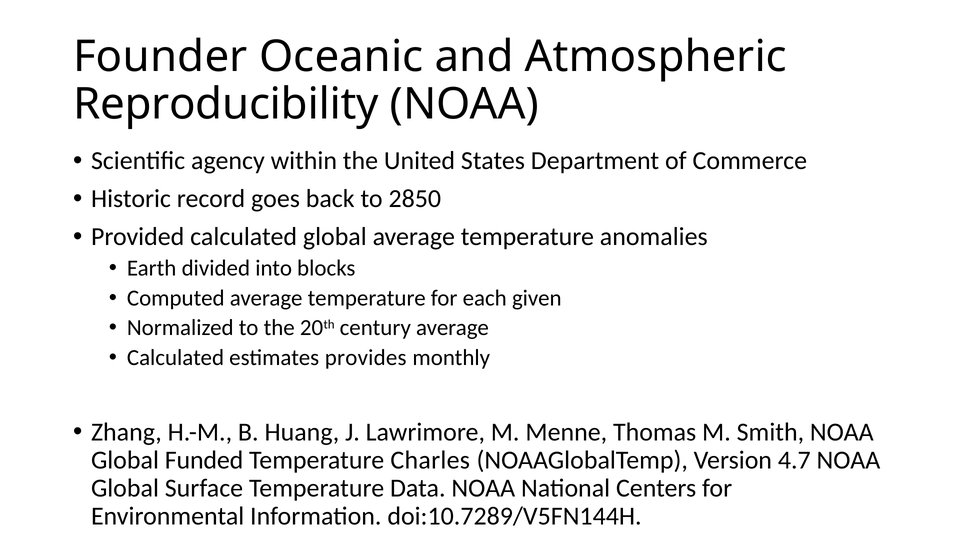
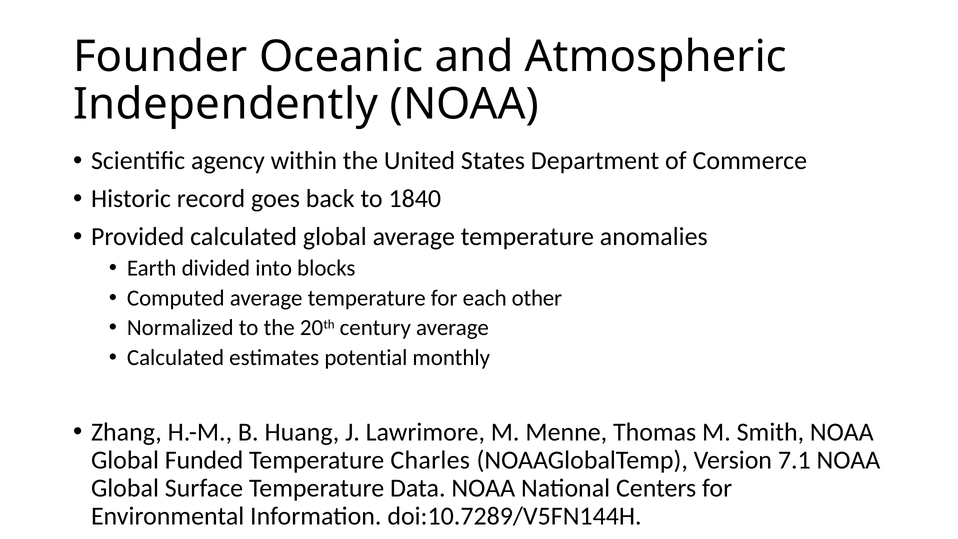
Reproducibility: Reproducibility -> Independently (226, 104)
2850: 2850 -> 1840 (415, 199)
given: given -> other (537, 298)
provides: provides -> potential (366, 358)
4.7: 4.7 -> 7.1 (794, 460)
